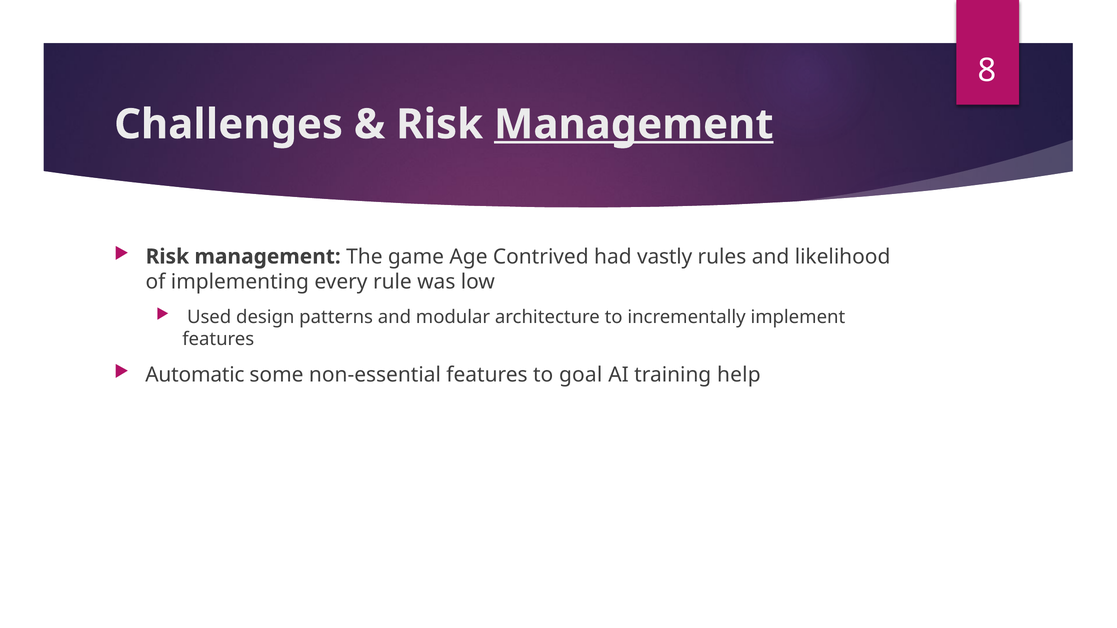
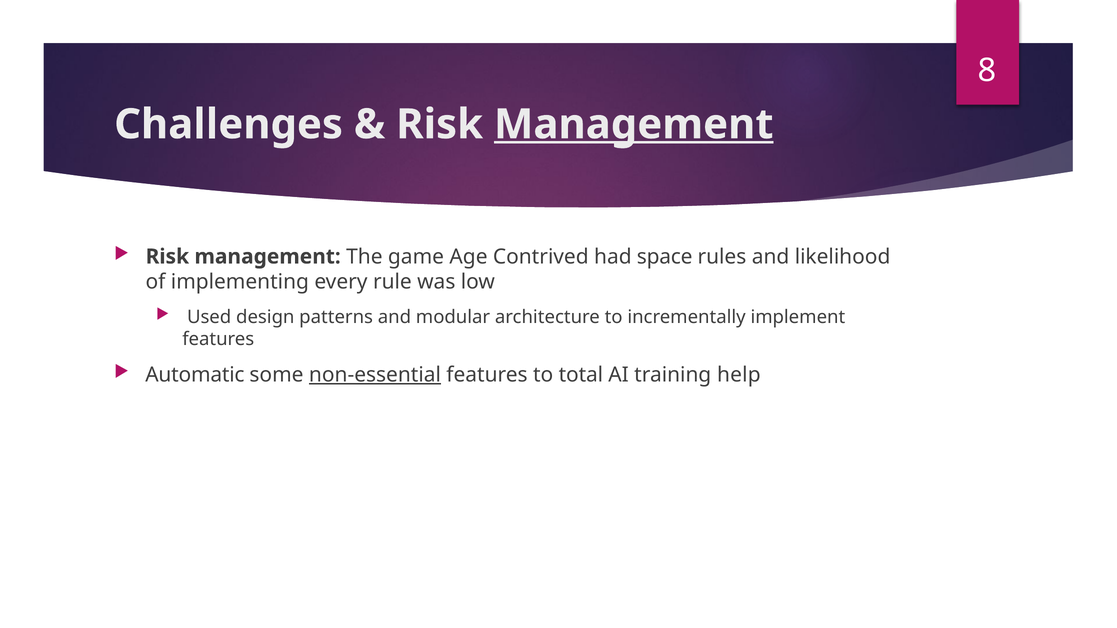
vastly: vastly -> space (665, 257)
non-essential underline: none -> present (375, 375)
goal: goal -> total (581, 375)
